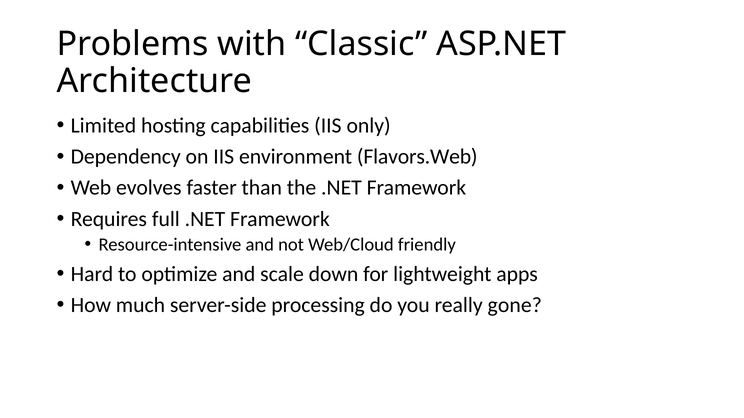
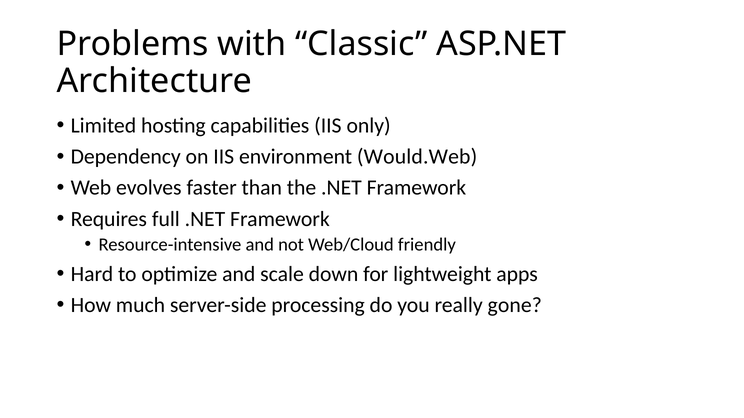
Flavors.Web: Flavors.Web -> Would.Web (417, 157)
